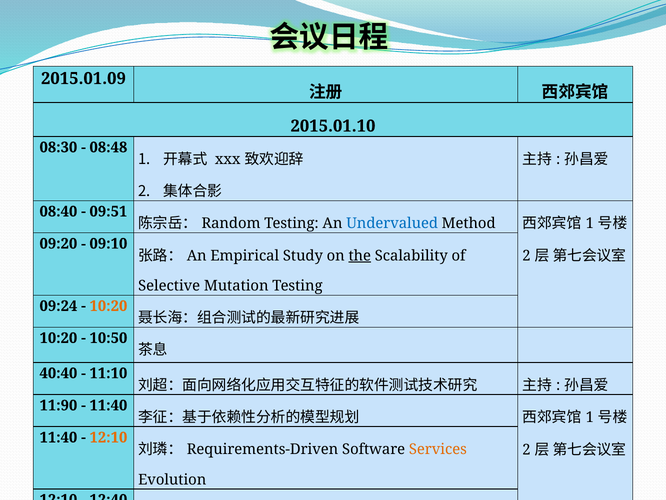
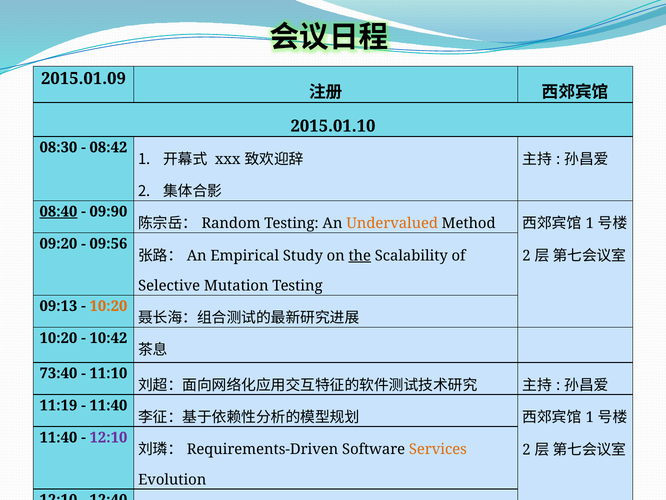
08:48: 08:48 -> 08:42 (108, 147)
08:40 underline: none -> present (58, 211)
09:51: 09:51 -> 09:90 (108, 211)
Undervalued colour: blue -> orange (392, 223)
09:10: 09:10 -> 09:56 (108, 243)
09:24: 09:24 -> 09:13 (58, 306)
10:50: 10:50 -> 10:42 (108, 338)
40:40: 40:40 -> 73:40 (58, 373)
11:90: 11:90 -> 11:19 (58, 405)
12:10 colour: orange -> purple (108, 437)
